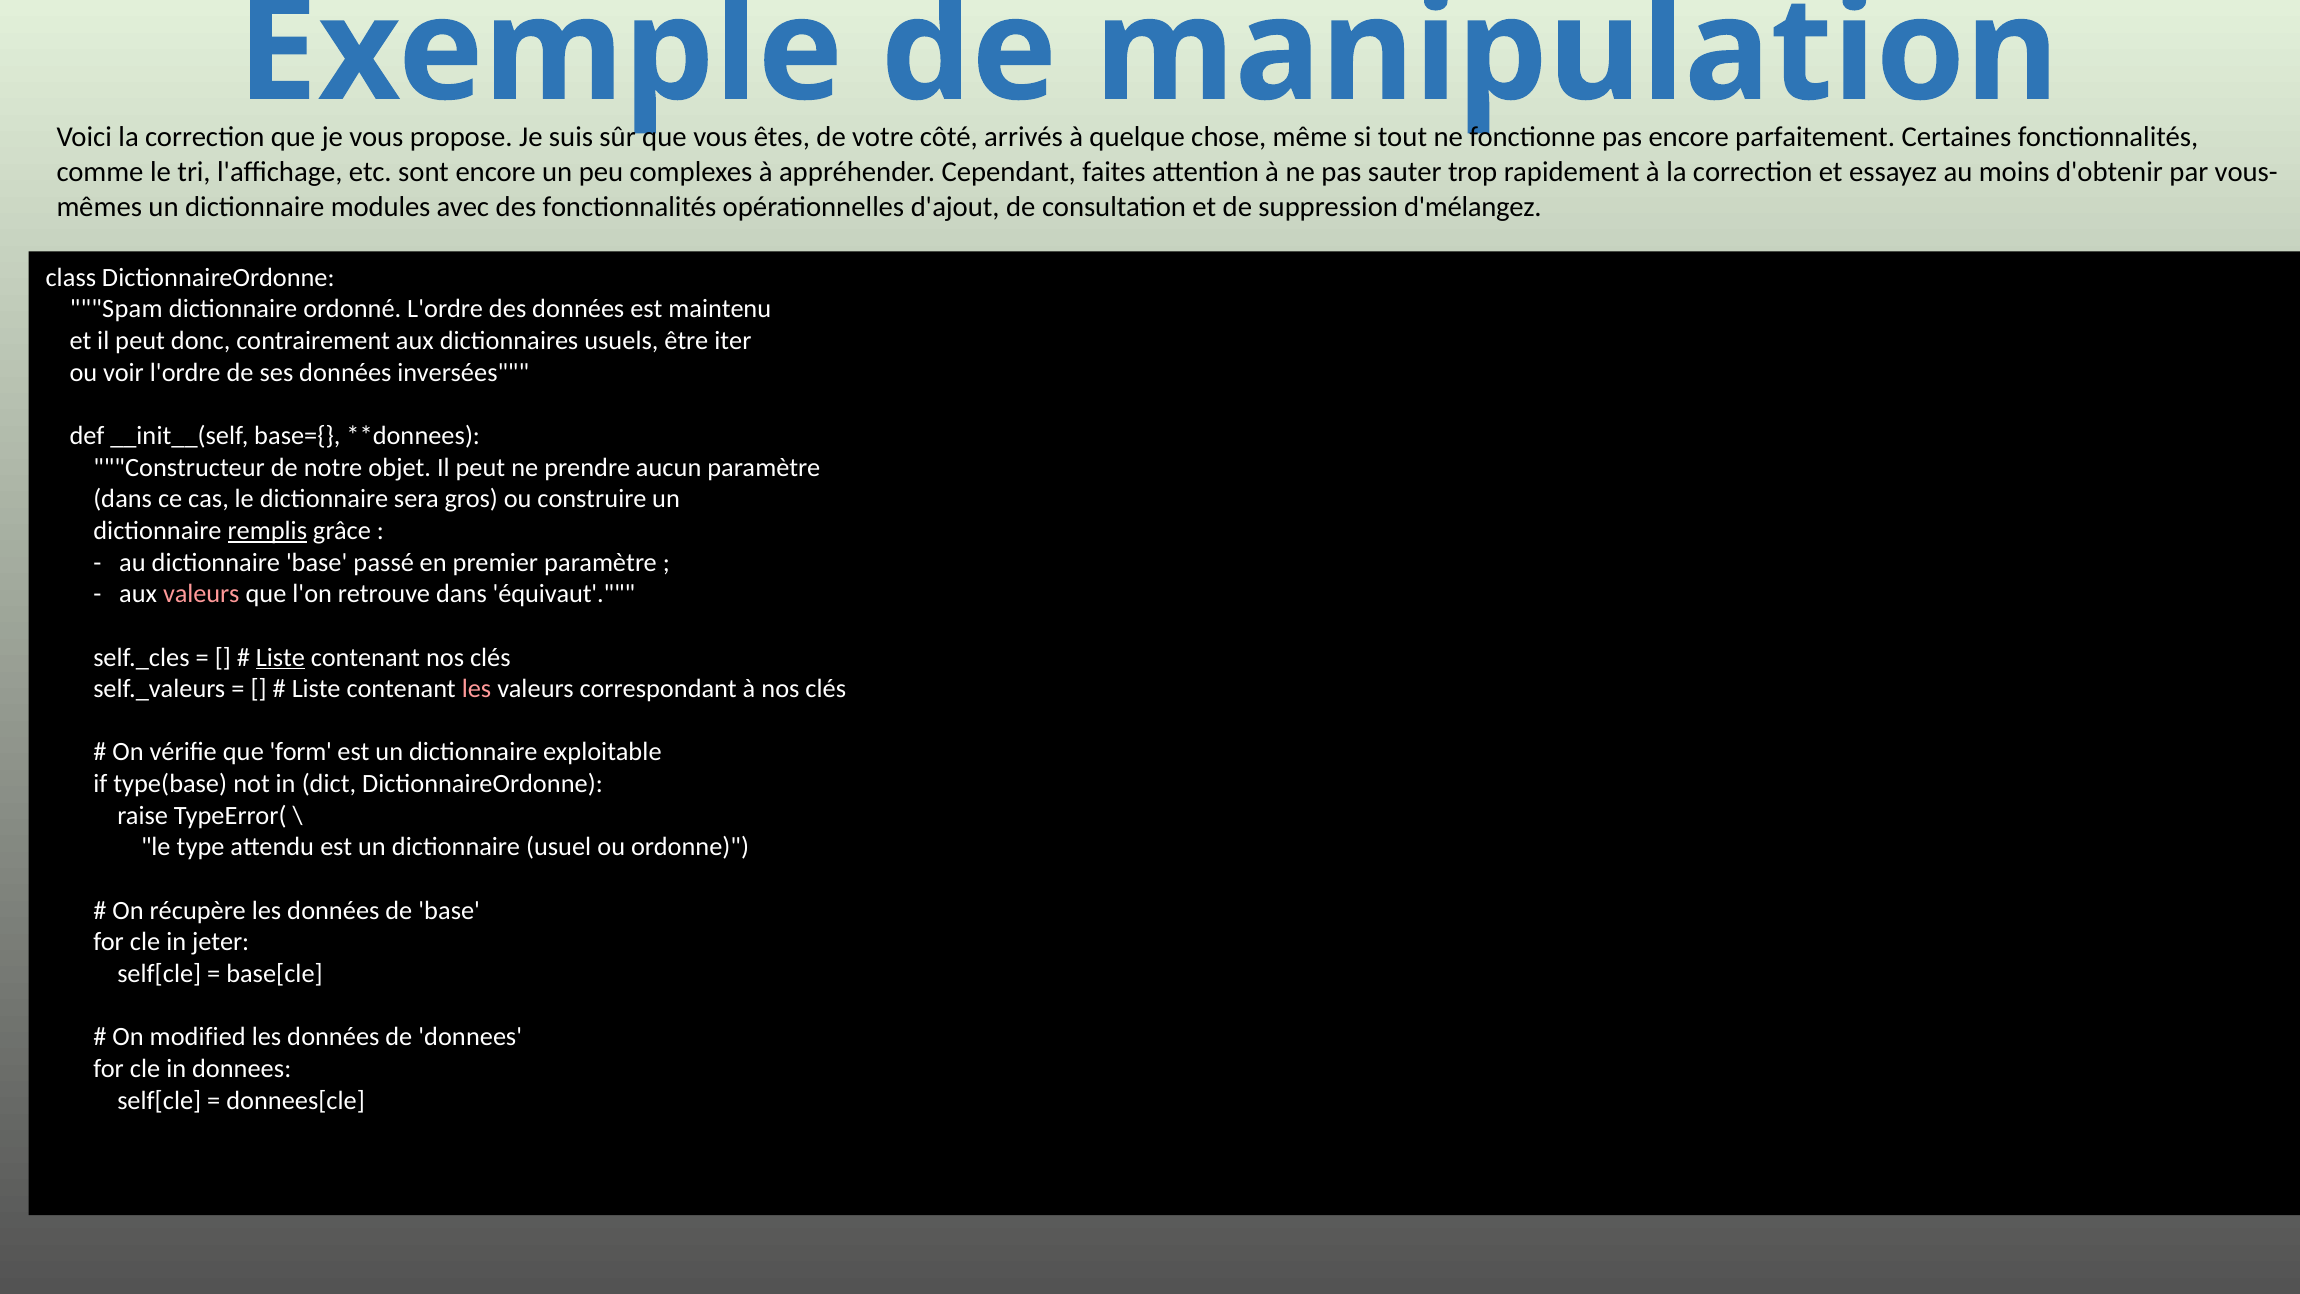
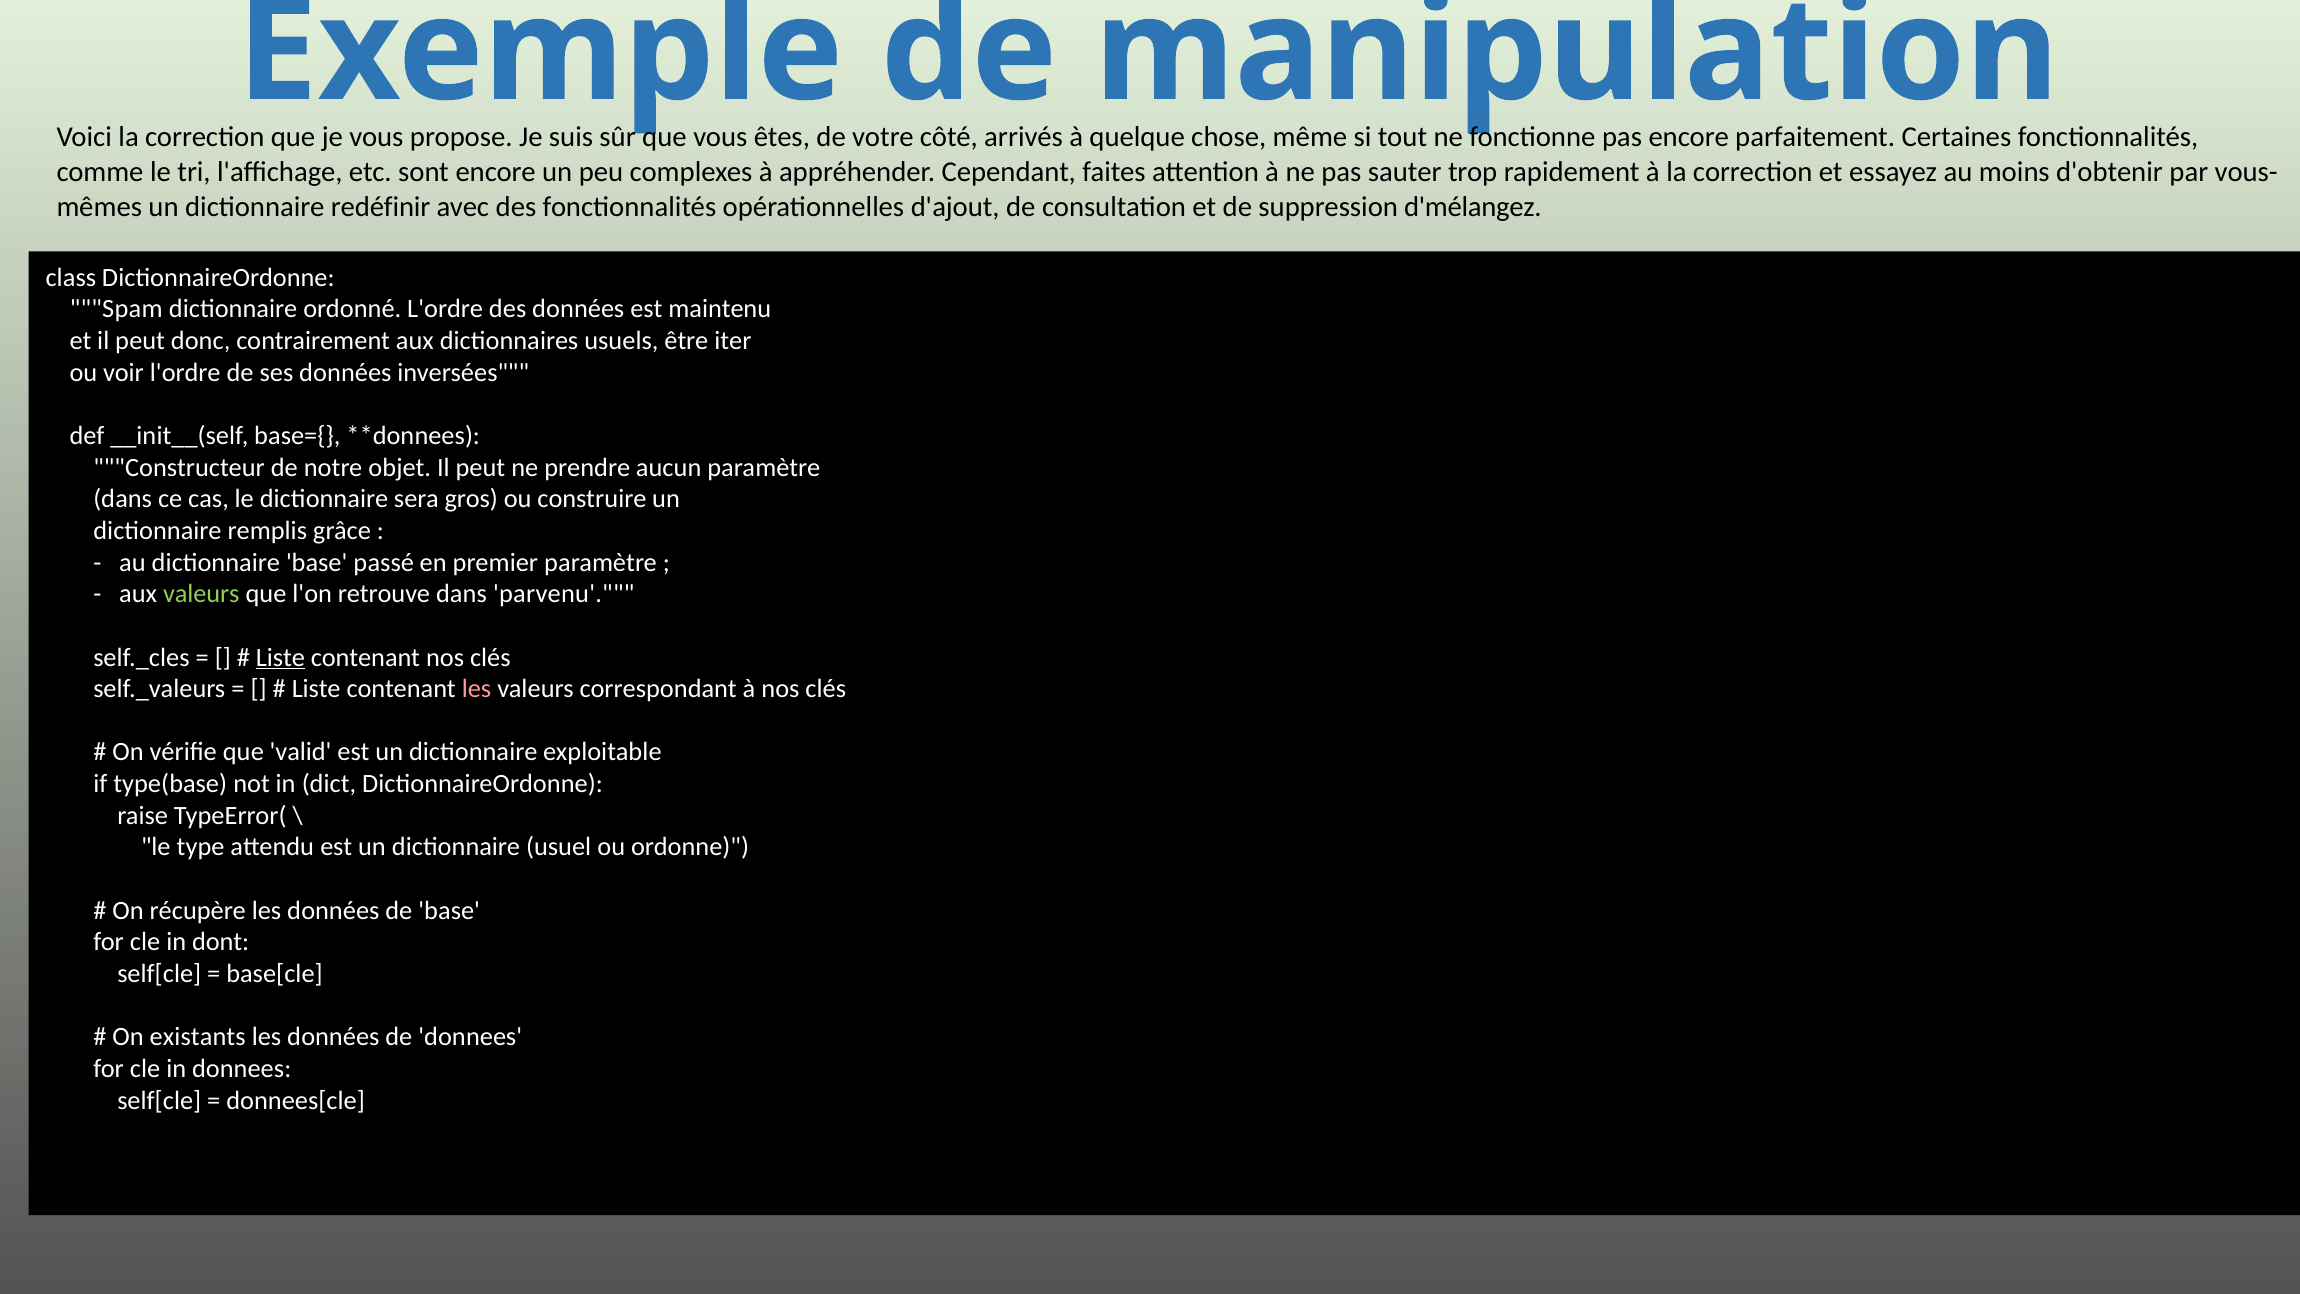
modules: modules -> redéfinir (381, 206)
remplis underline: present -> none (267, 531)
valeurs colour: pink -> light green (201, 594)
équivaut: équivaut -> parvenu (564, 594)
form: form -> valid (301, 752)
jeter: jeter -> dont (221, 942)
modified: modified -> existants (198, 1037)
